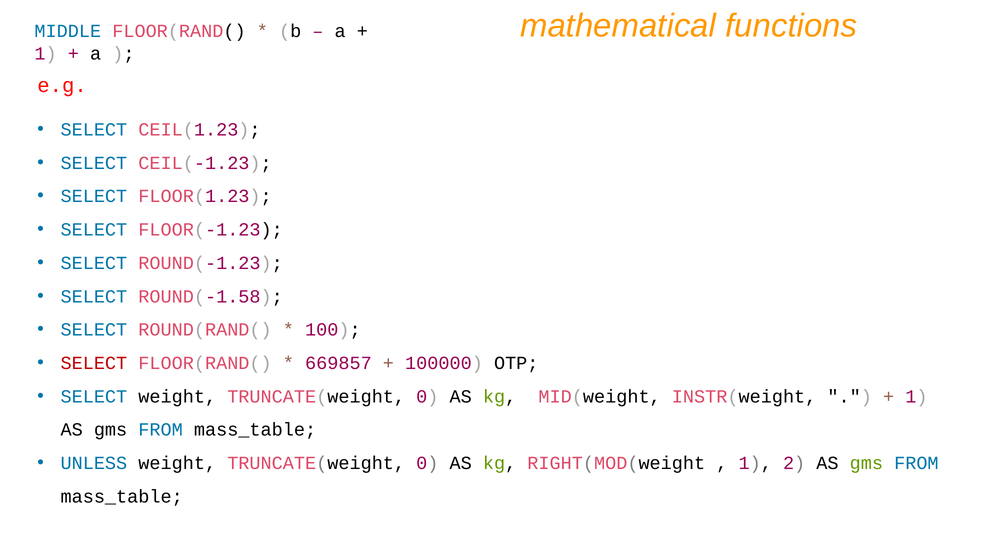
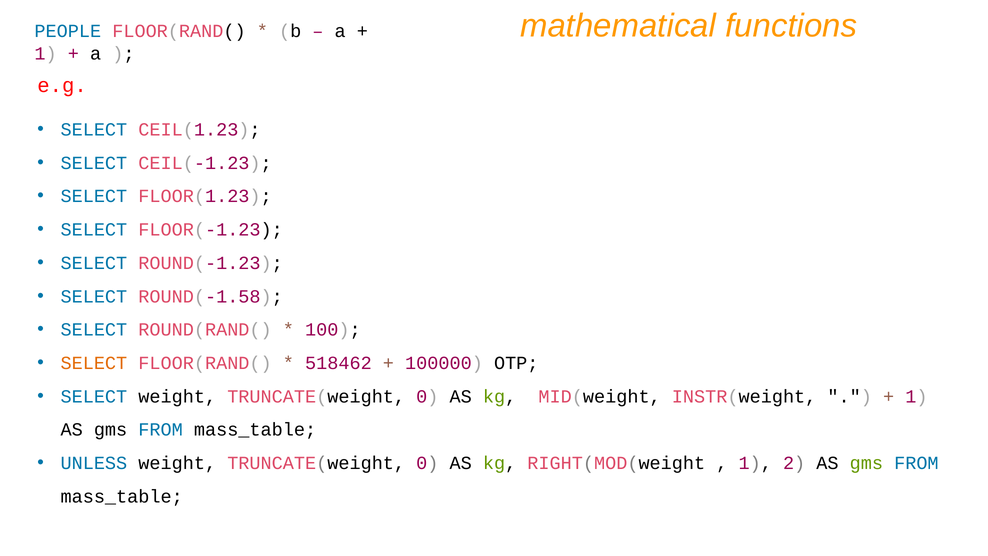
MIDDLE: MIDDLE -> PEOPLE (68, 31)
SELECT colour: red -> orange (94, 363)
669857: 669857 -> 518462 (338, 363)
